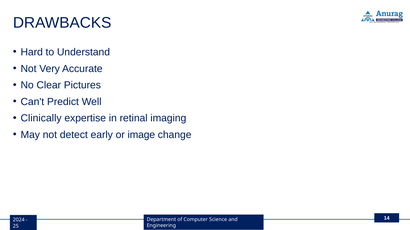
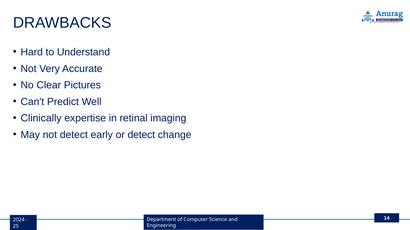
or image: image -> detect (141, 135)
